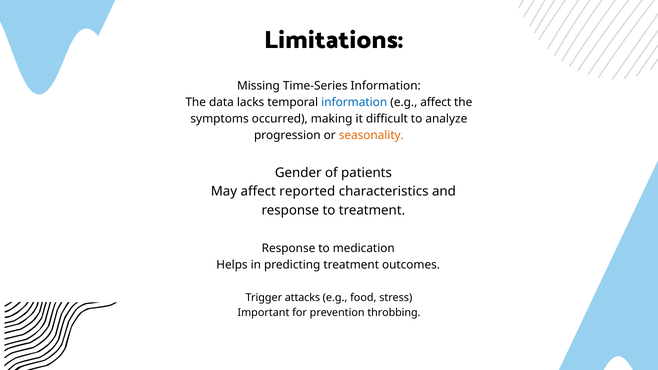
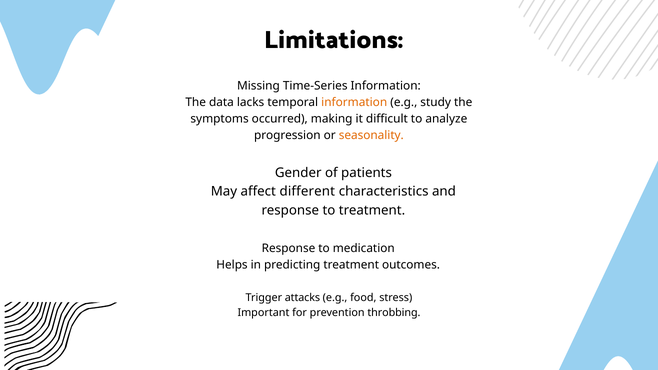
information colour: blue -> orange (354, 102)
e.g affect: affect -> study (436, 102)
reported: reported -> different (307, 192)
